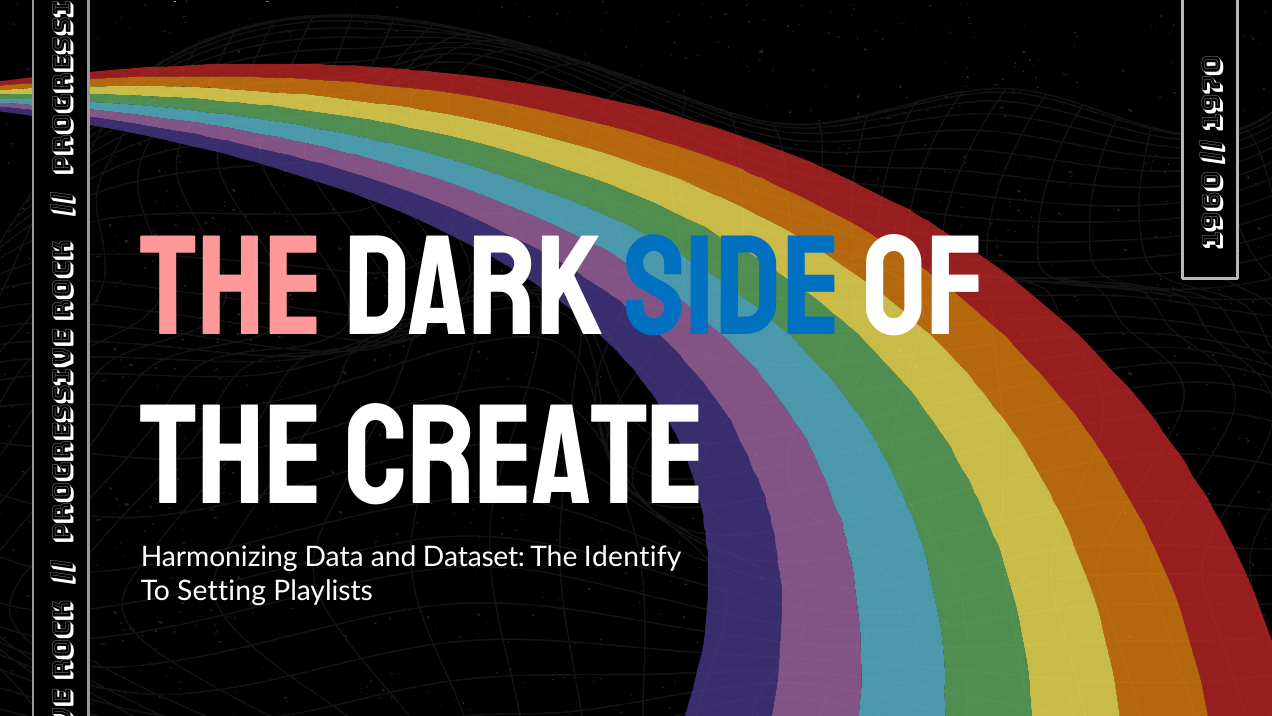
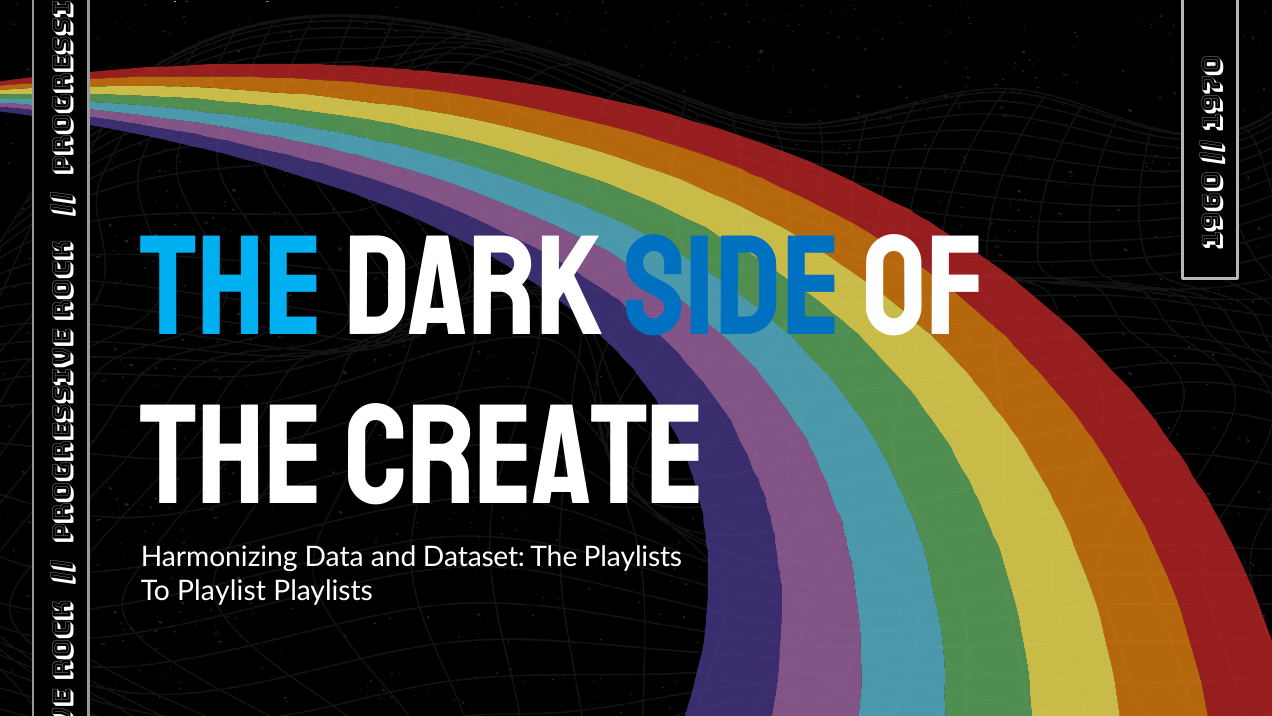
The colour: pink -> light blue (232, 287)
The Identify: Identify -> Playlists (633, 557)
Setting: Setting -> Playlist (222, 591)
